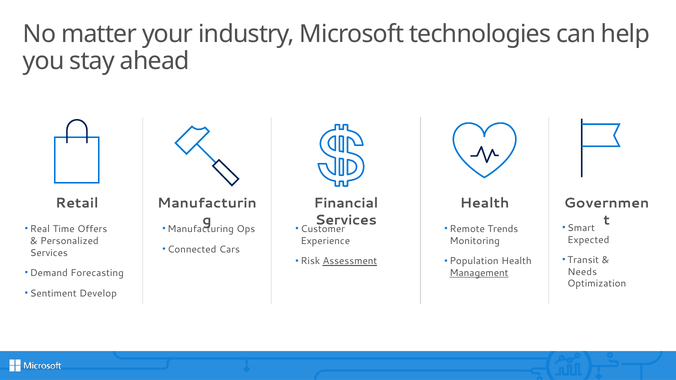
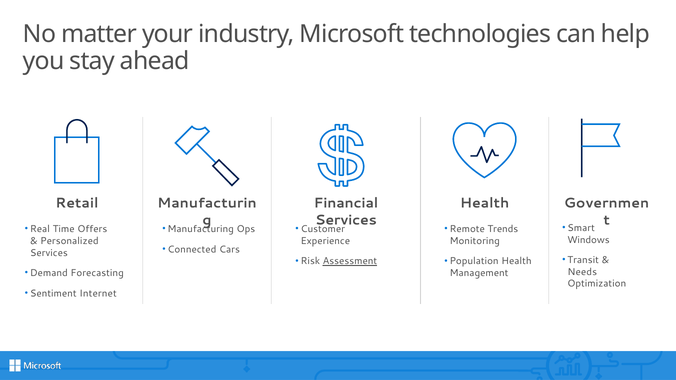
Expected: Expected -> Windows (588, 240)
Management underline: present -> none (479, 273)
Develop: Develop -> Internet (98, 293)
